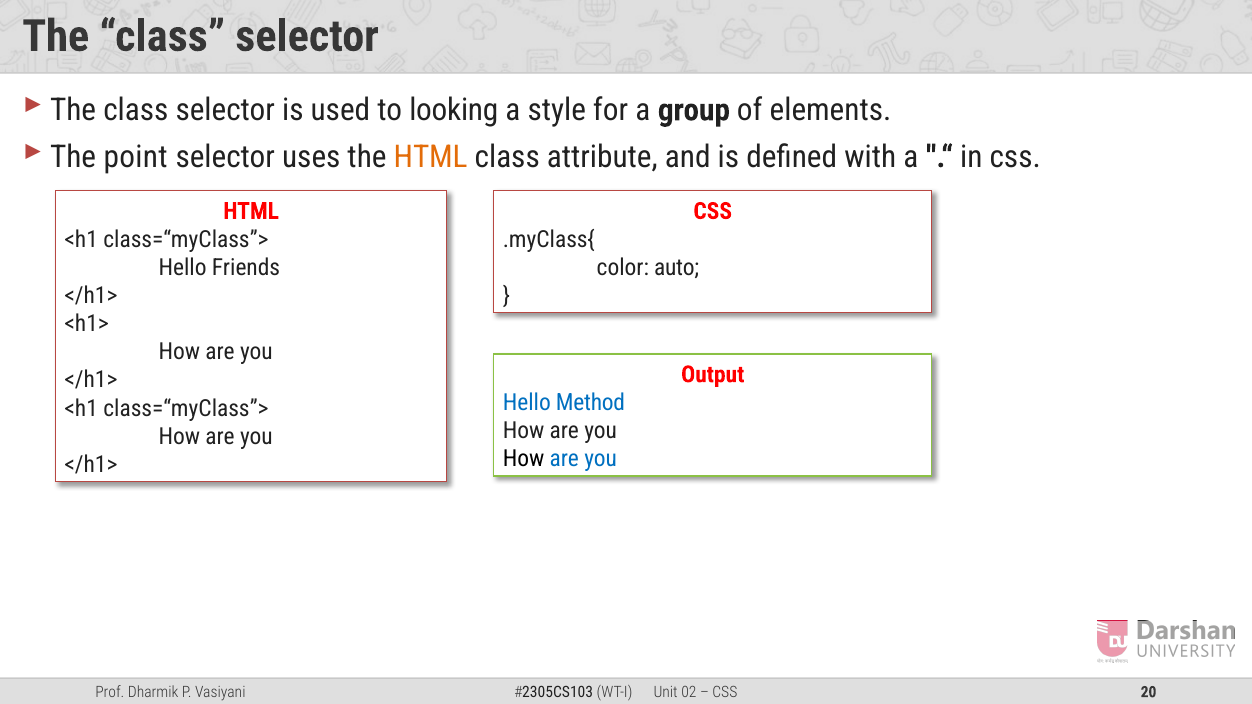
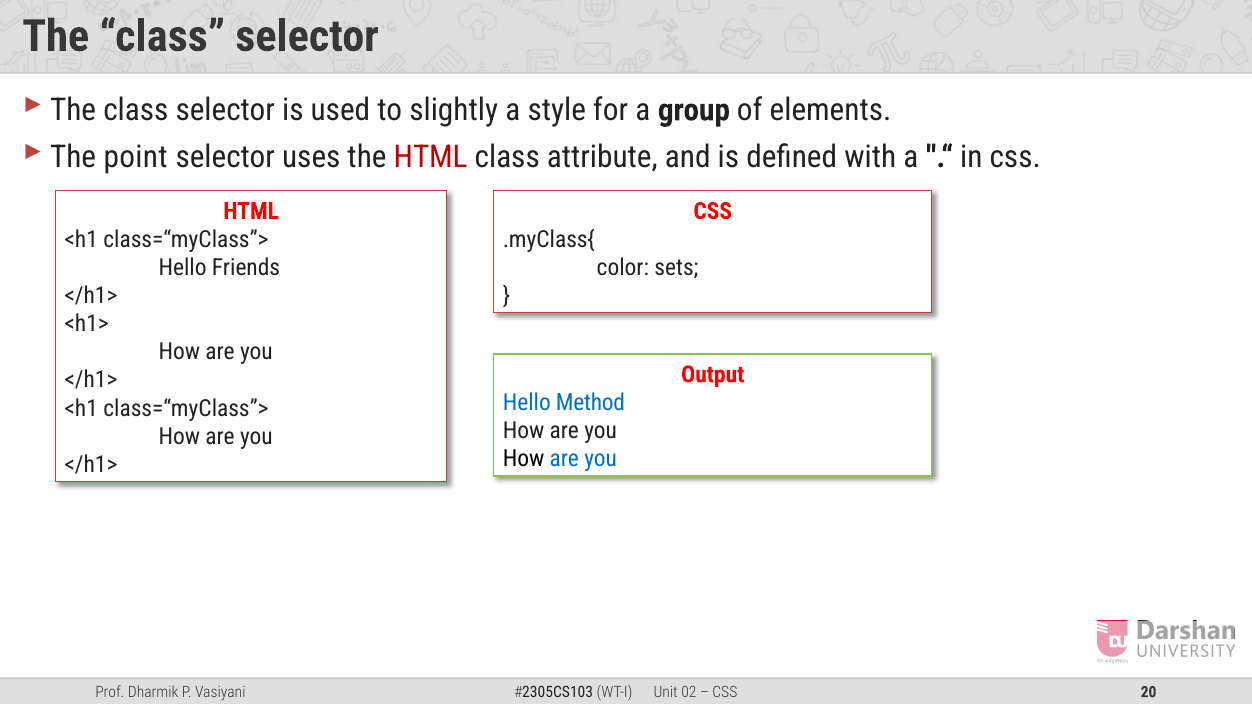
looking: looking -> slightly (454, 110)
HTML colour: orange -> red (431, 157)
auto: auto -> sets (676, 268)
